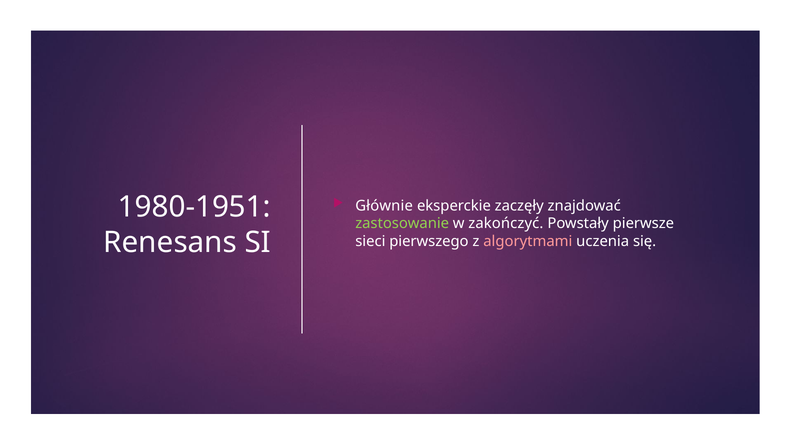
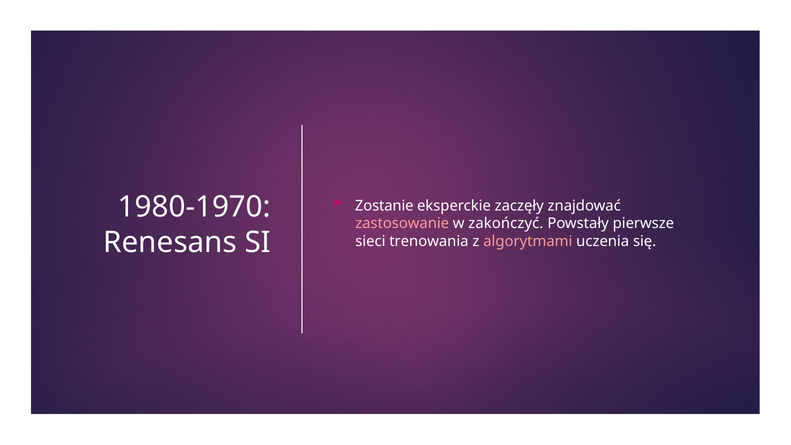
1980-1951: 1980-1951 -> 1980-1970 (194, 207)
Głównie: Głównie -> Zostanie (384, 206)
zastosowanie colour: light green -> pink (402, 223)
pierwszego: pierwszego -> trenowania (429, 241)
